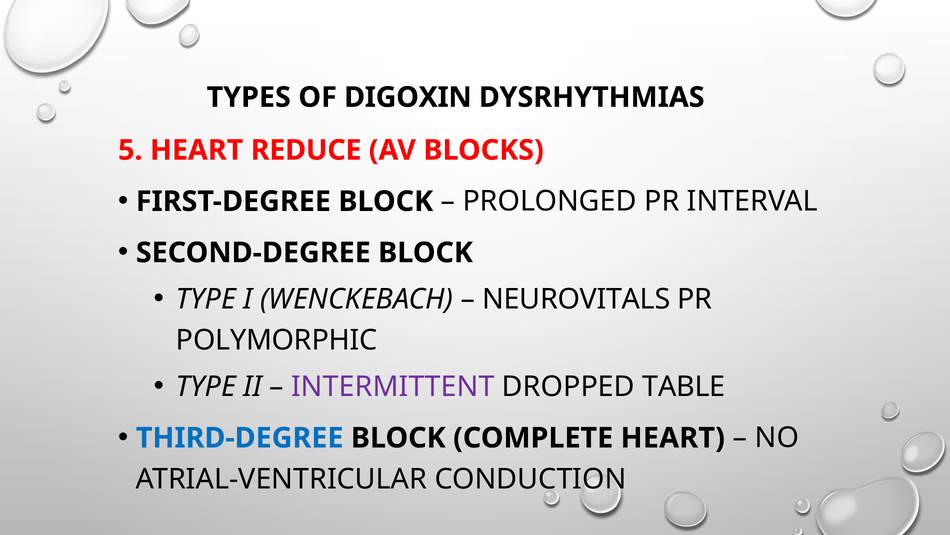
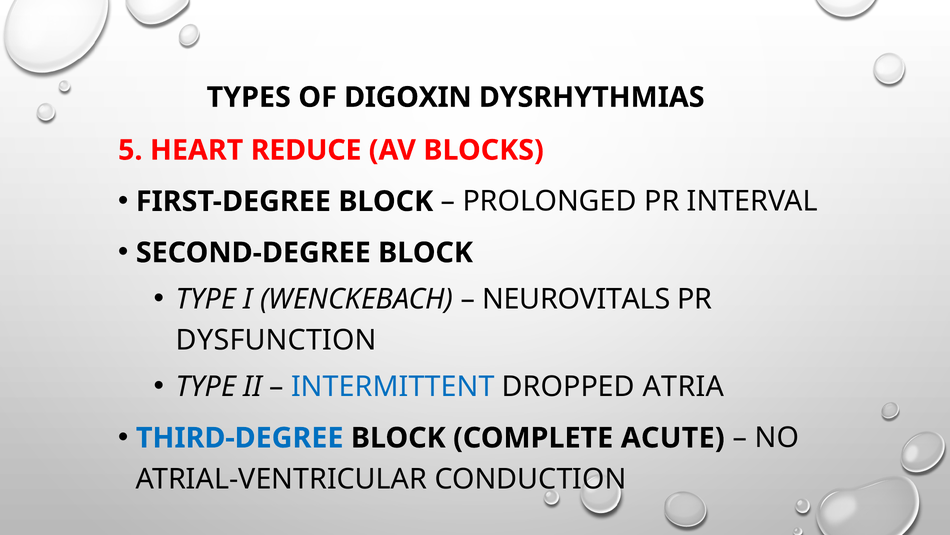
POLYMORPHIC: POLYMORPHIC -> DYSFUNCTION (276, 340)
INTERMITTENT colour: purple -> blue (393, 386)
TABLE: TABLE -> ATRIA (684, 386)
COMPLETE HEART: HEART -> ACUTE (673, 437)
